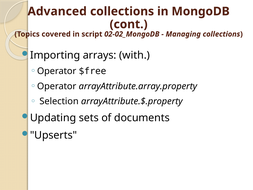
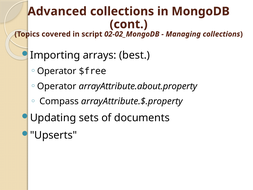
with: with -> best (135, 55)
arrayAttribute.array.property: arrayAttribute.array.property -> arrayAttribute.about.property (138, 86)
Selection: Selection -> Compass (59, 101)
